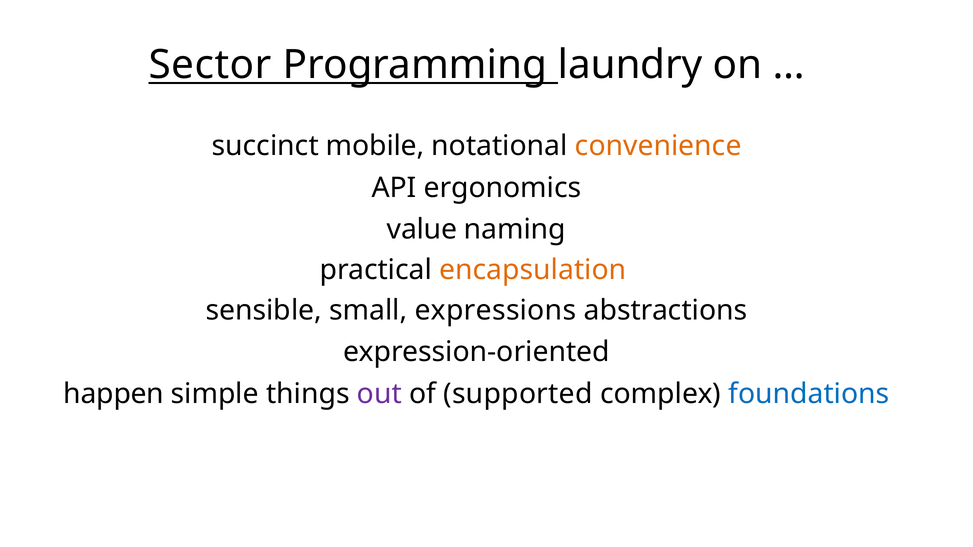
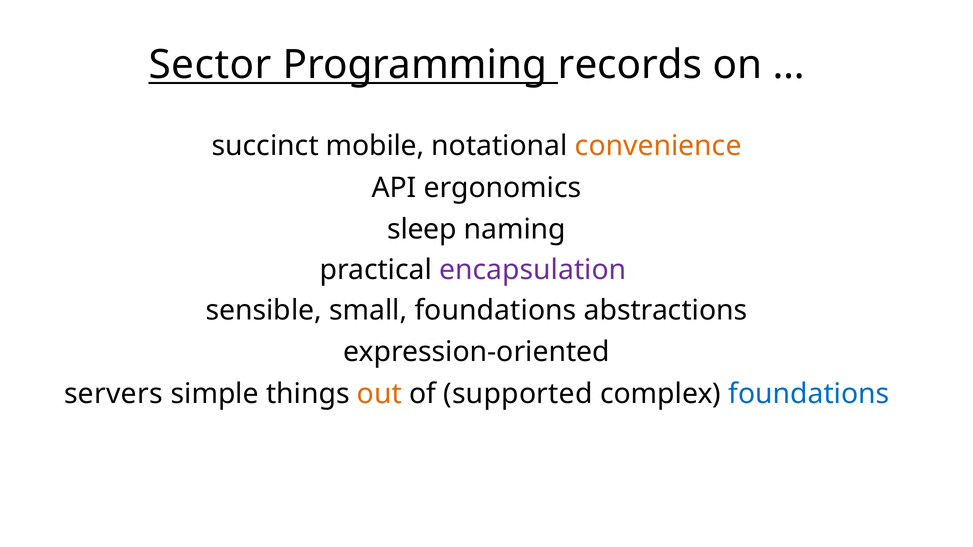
laundry: laundry -> records (630, 65)
value: value -> sleep (422, 230)
encapsulation colour: orange -> purple (533, 270)
small expressions: expressions -> foundations (496, 311)
happen: happen -> servers (113, 394)
out colour: purple -> orange (379, 394)
